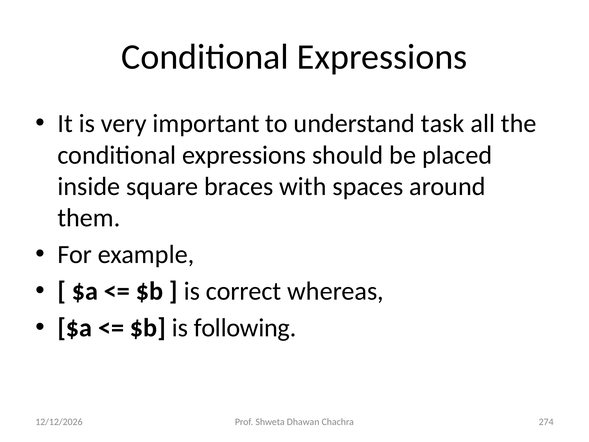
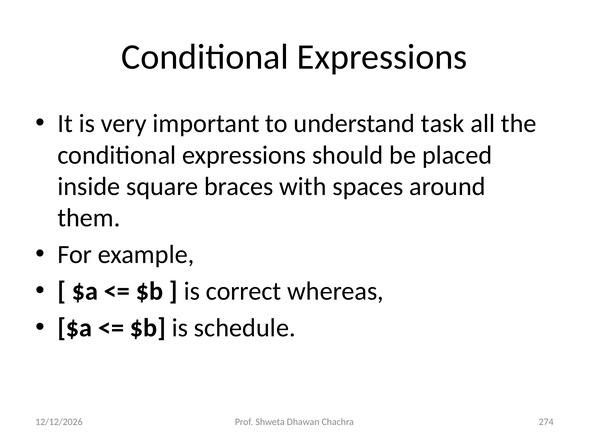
following: following -> schedule (245, 328)
